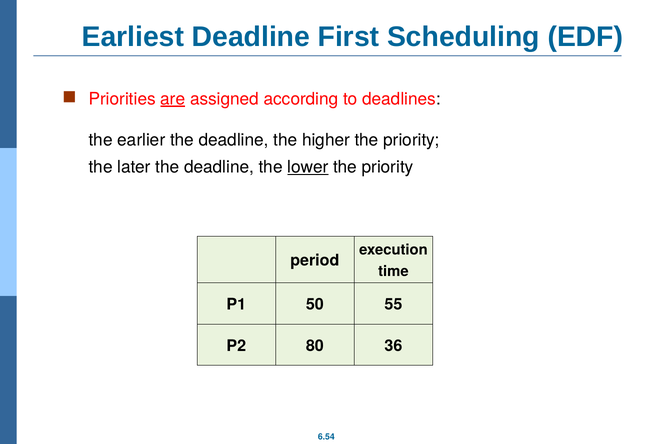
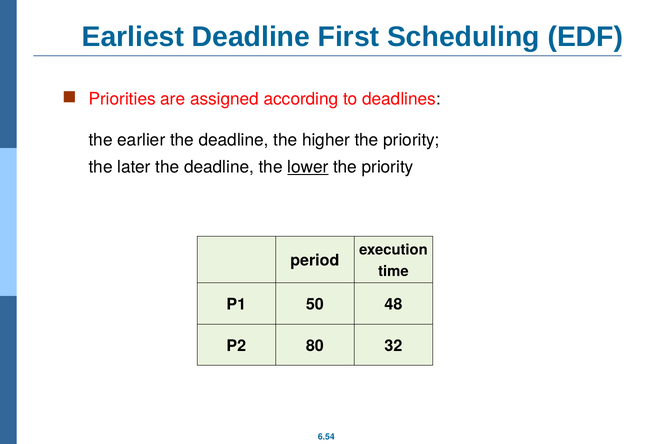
are underline: present -> none (173, 99)
55: 55 -> 48 (393, 305)
36: 36 -> 32 (393, 346)
